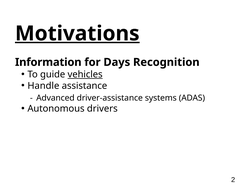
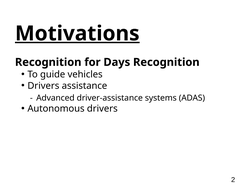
Information: Information -> Recognition (48, 62)
vehicles underline: present -> none (85, 74)
Handle: Handle -> Drivers (43, 85)
